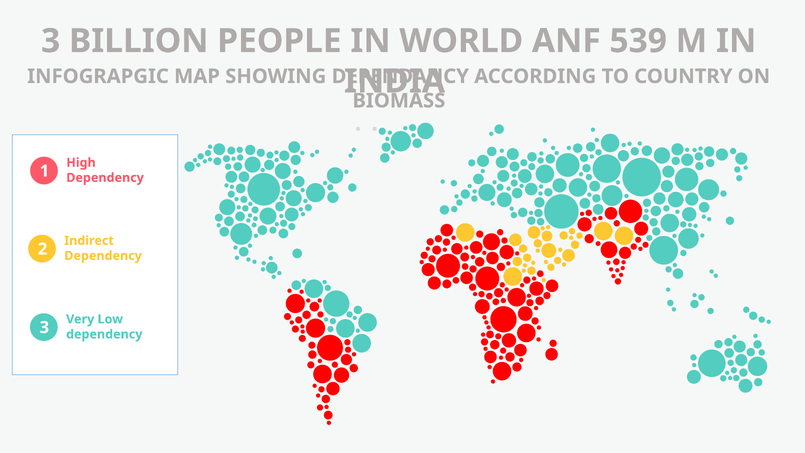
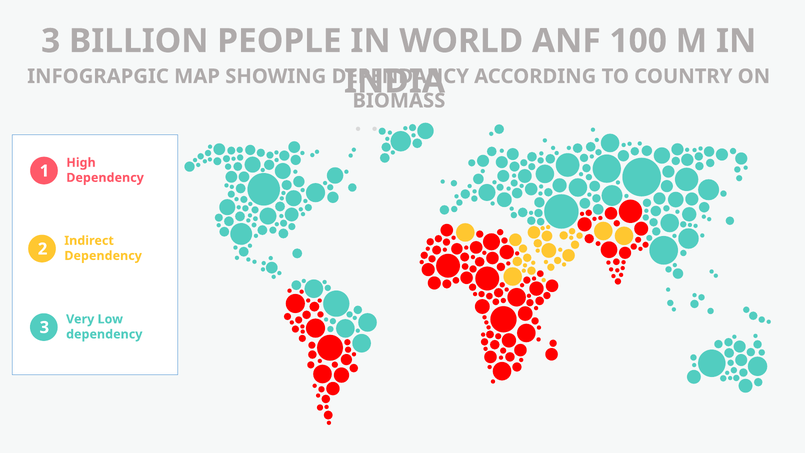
539: 539 -> 100 (638, 41)
